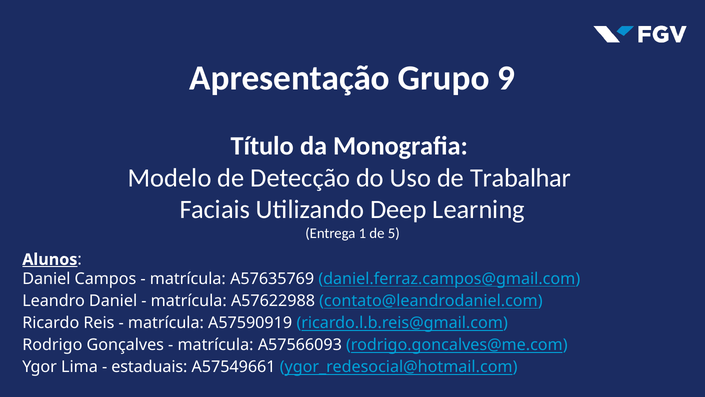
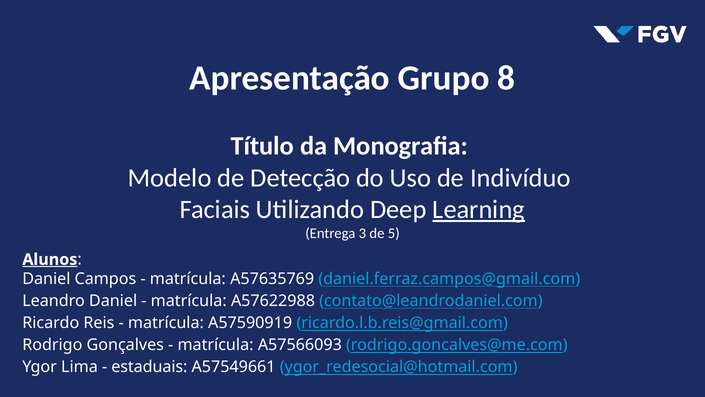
9: 9 -> 8 (506, 78)
Trabalhar: Trabalhar -> Indivíduo (520, 178)
Learning underline: none -> present (479, 209)
1: 1 -> 3 (362, 233)
